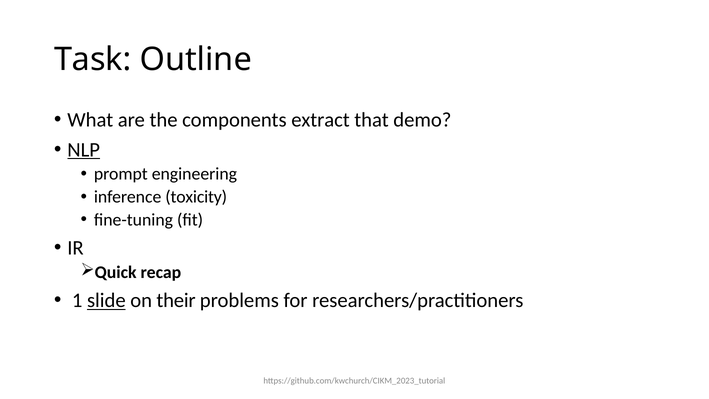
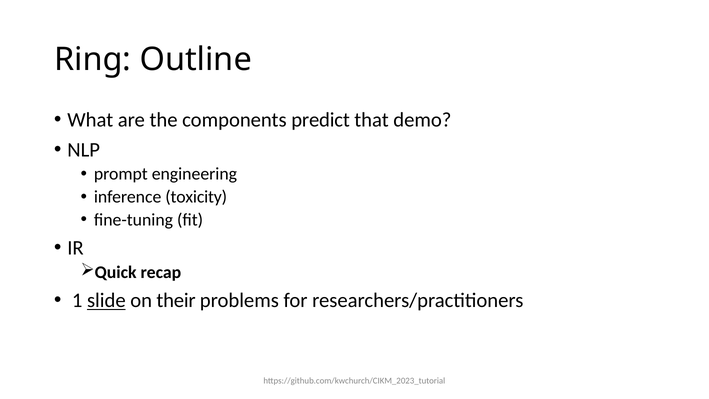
Task: Task -> Ring (93, 60)
extract: extract -> predict (321, 120)
NLP underline: present -> none (84, 150)
